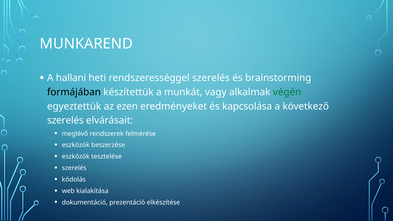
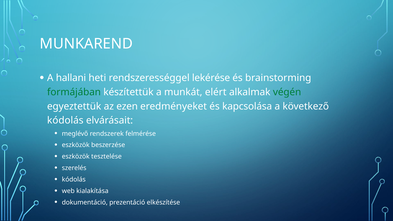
rendszerességgel szerelés: szerelés -> lekérése (211, 78)
formájában colour: black -> green (74, 92)
vagy: vagy -> elért (216, 92)
szerelés: szerelés -> kódolás (65, 120)
